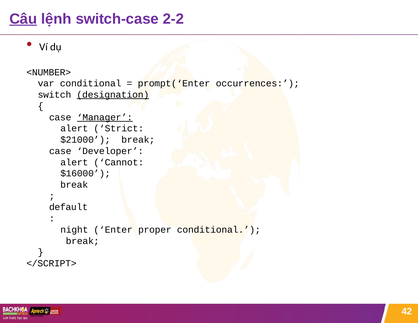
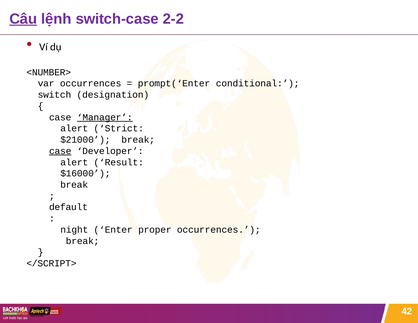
var conditional: conditional -> occurrences (91, 83)
occurrences: occurrences -> conditional (258, 83)
designation underline: present -> none (113, 95)
case underline: none -> present (60, 151)
Cannot: Cannot -> Result (119, 162)
proper conditional: conditional -> occurrences (219, 230)
